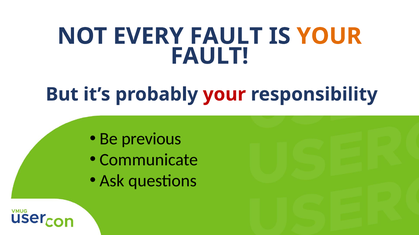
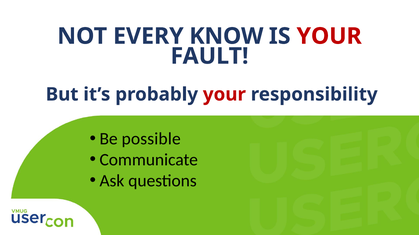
EVERY FAULT: FAULT -> KNOW (226, 36)
YOUR colour: orange -> red (329, 36)
previous: previous -> possible (151, 139)
